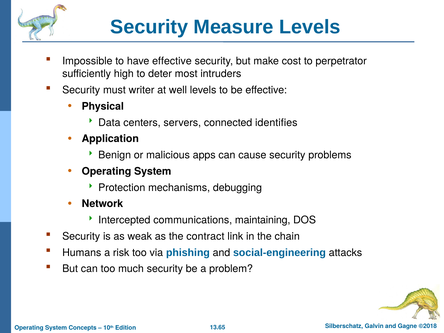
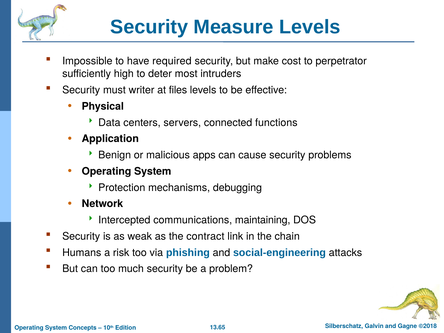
have effective: effective -> required (172, 61)
well: well -> files (178, 90)
identifies: identifies -> functions (276, 123)
